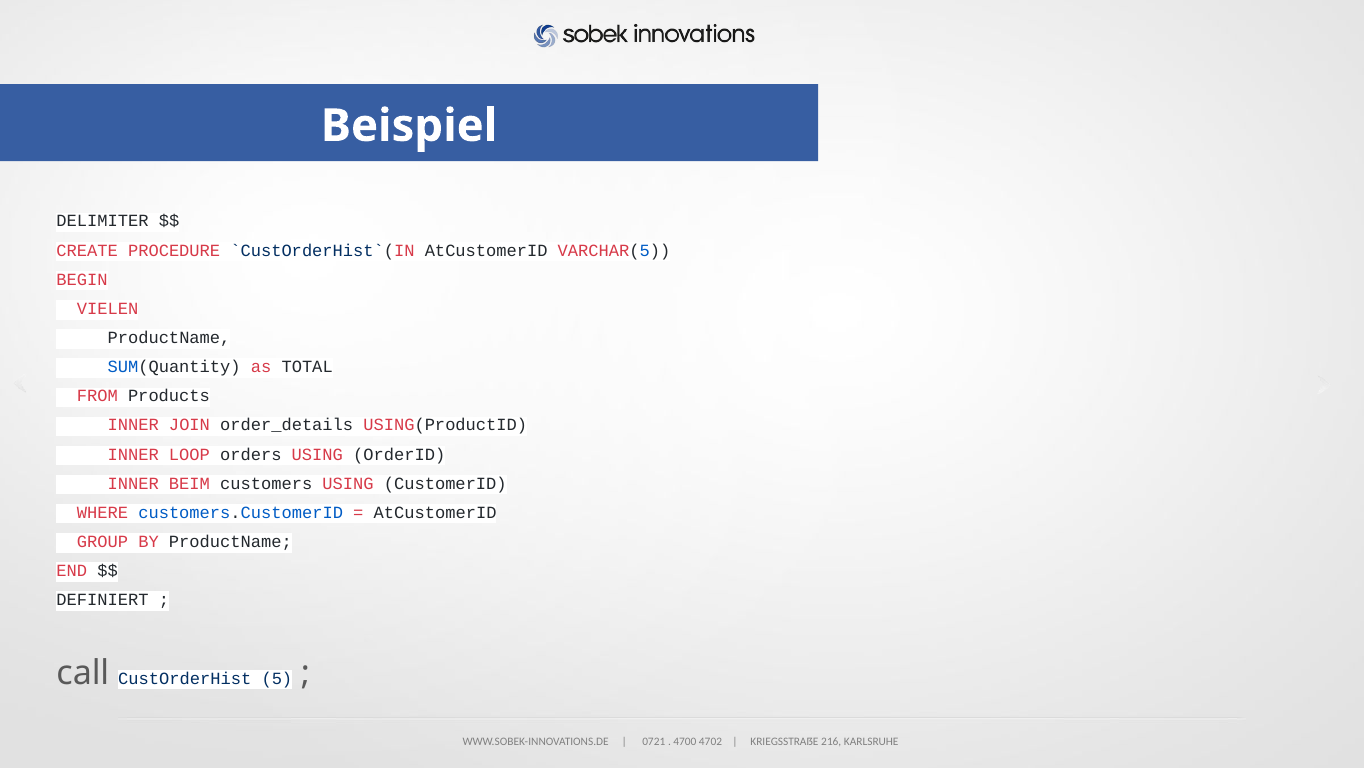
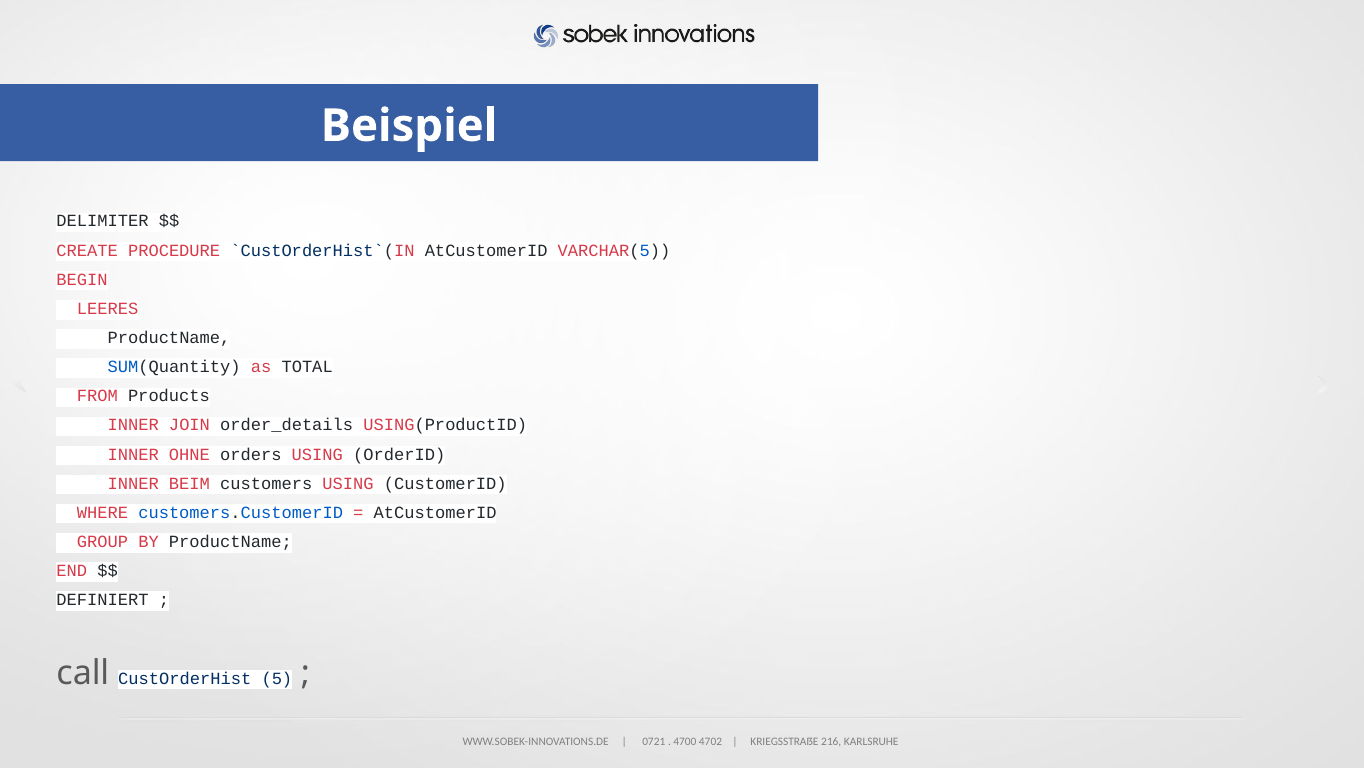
VIELEN: VIELEN -> LEERES (108, 308)
LOOP: LOOP -> OHNE (189, 454)
